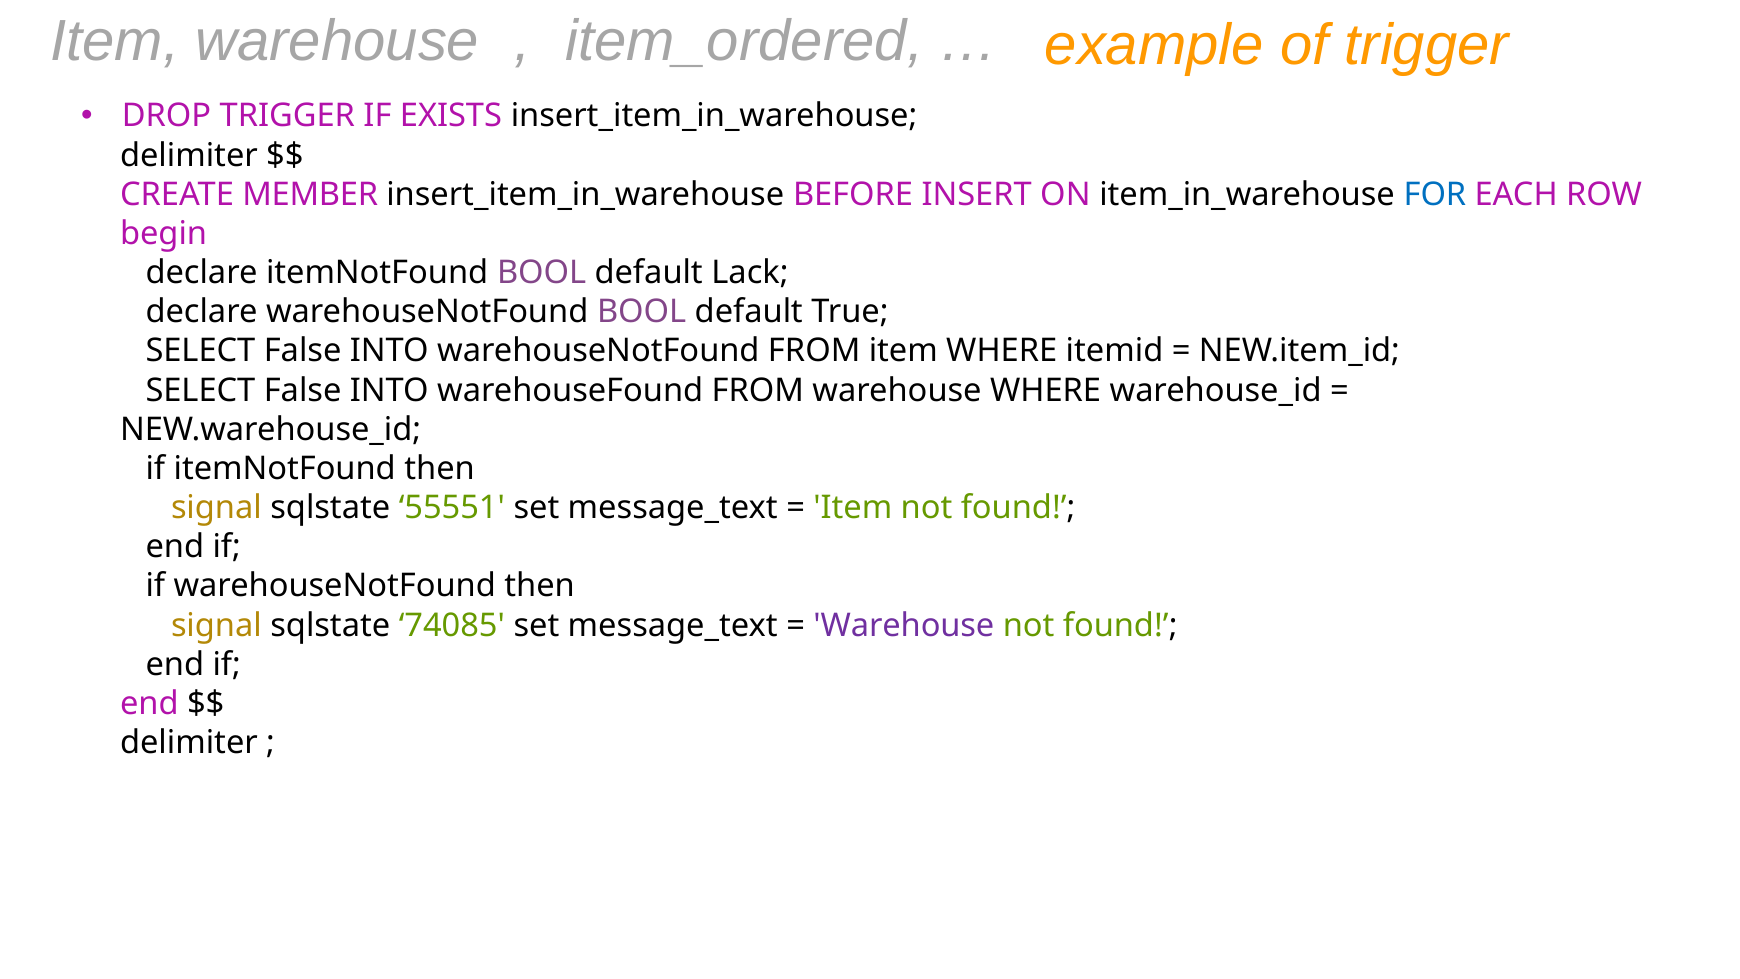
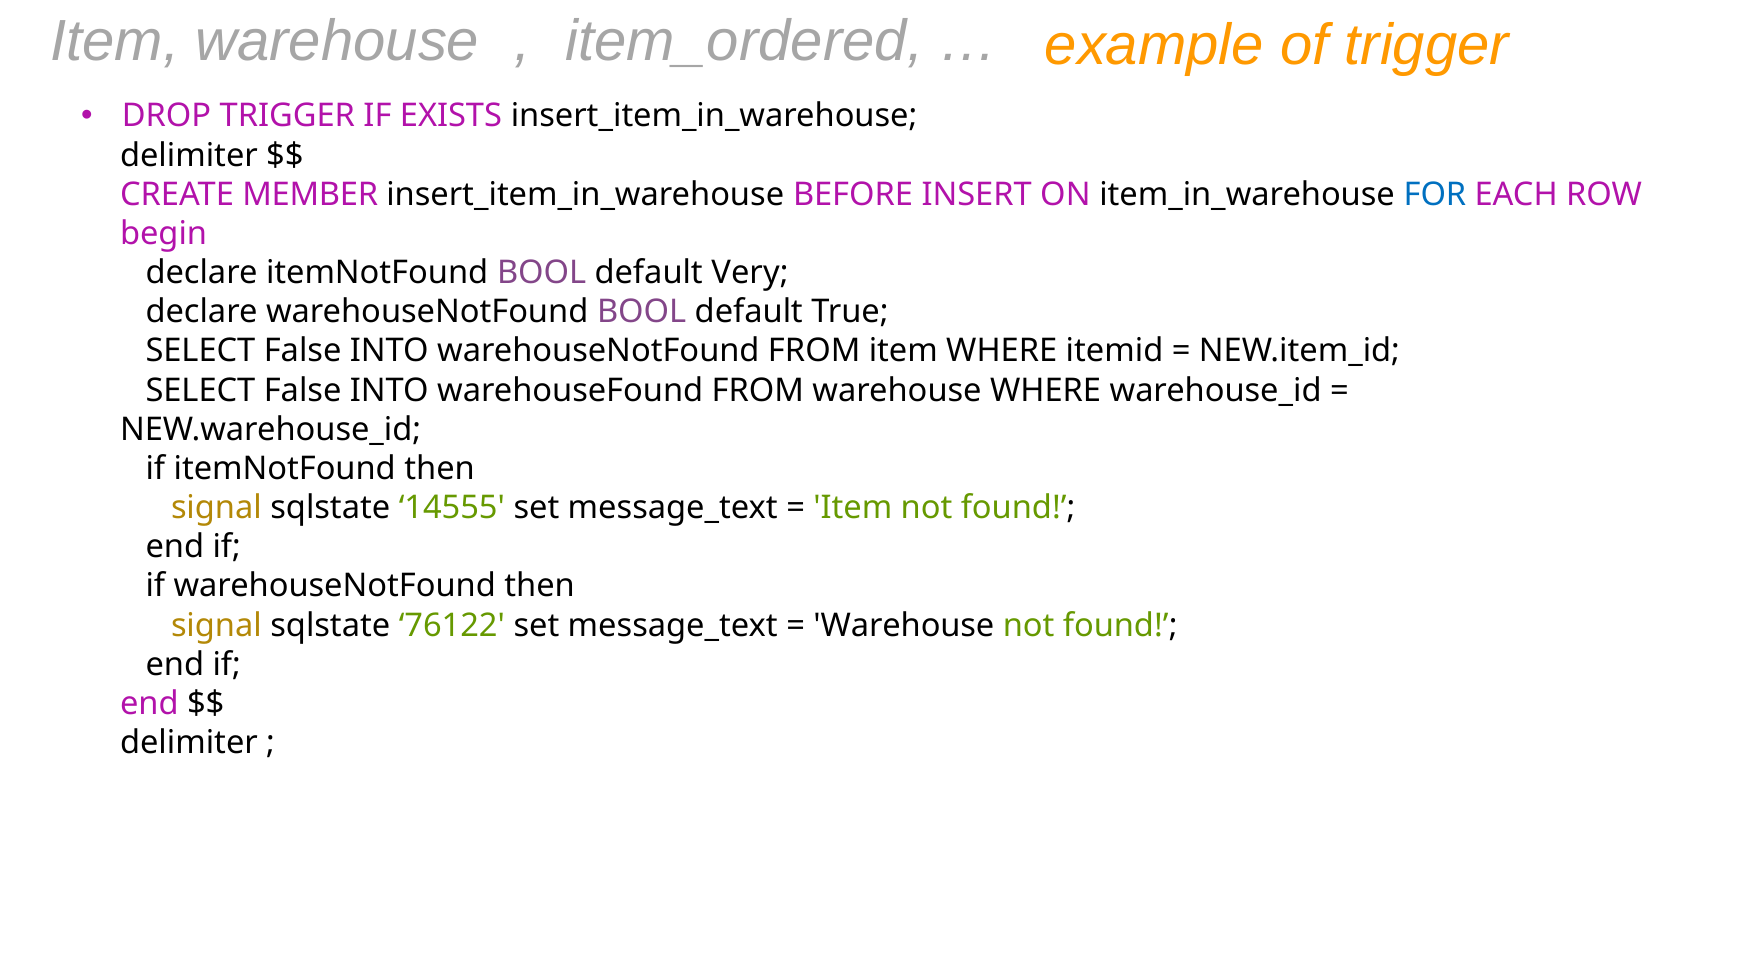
Lack: Lack -> Very (750, 273)
55551: 55551 -> 14555 (452, 508)
74085: 74085 -> 76122 (452, 625)
Warehouse colour: purple -> black (904, 625)
